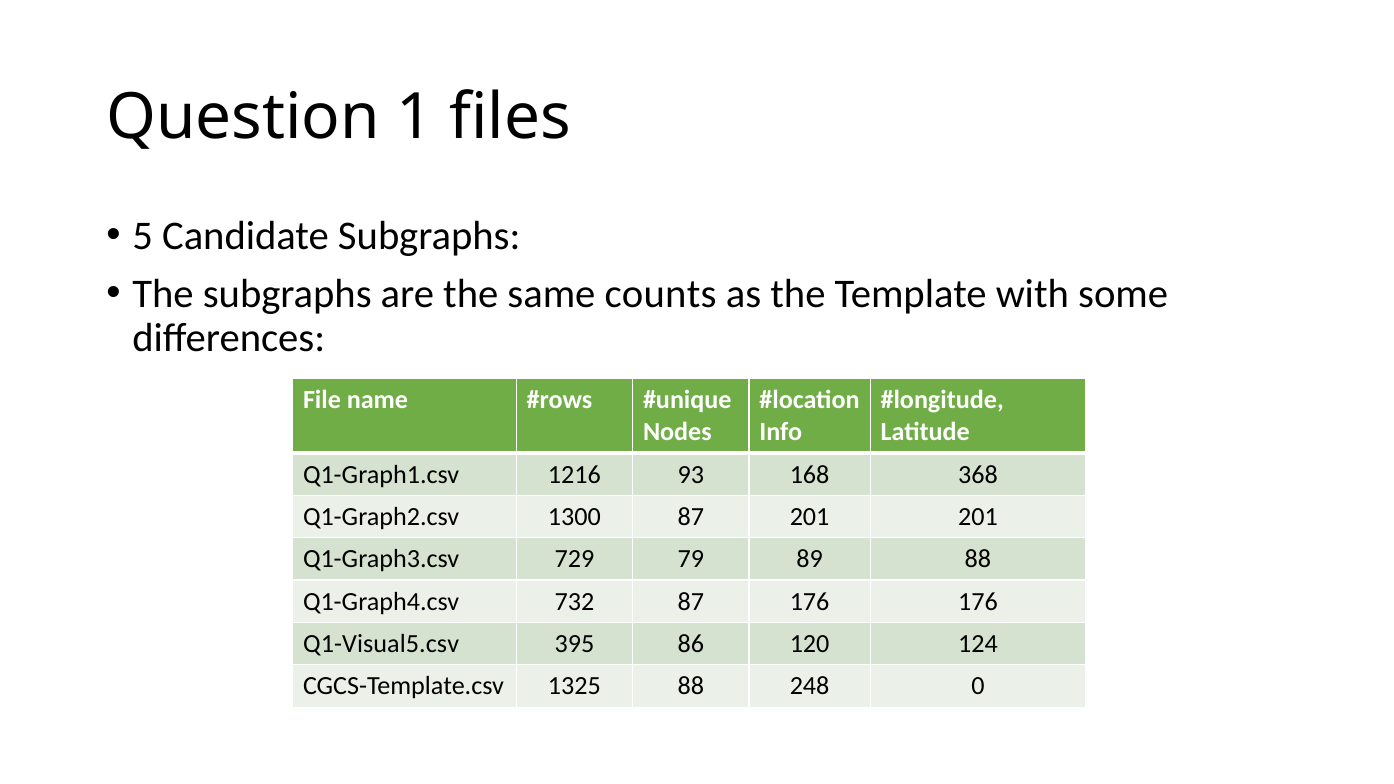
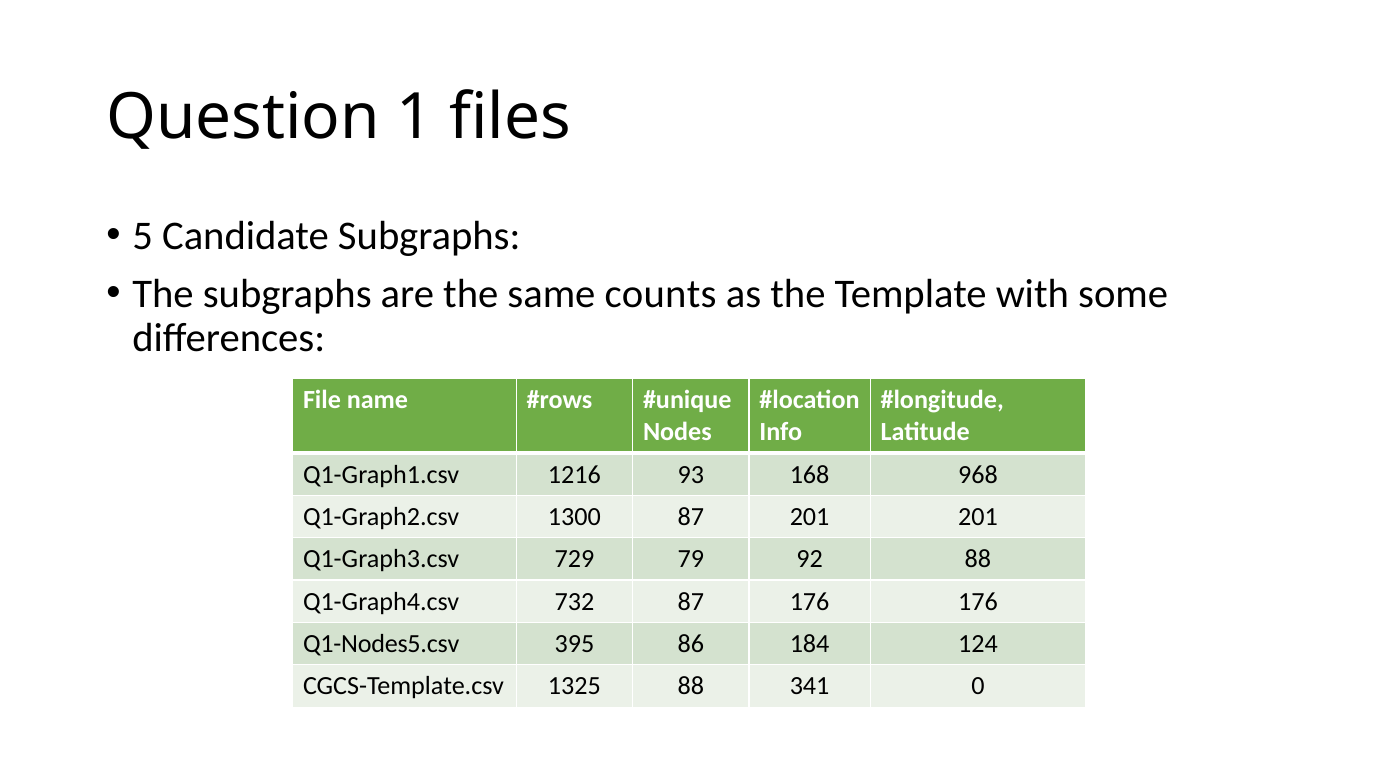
368: 368 -> 968 (978, 474)
89: 89 -> 92 (810, 559)
Q1-Visual5.csv: Q1-Visual5.csv -> Q1-Nodes5.csv (381, 644)
120: 120 -> 184 (810, 644)
248: 248 -> 341 (810, 686)
